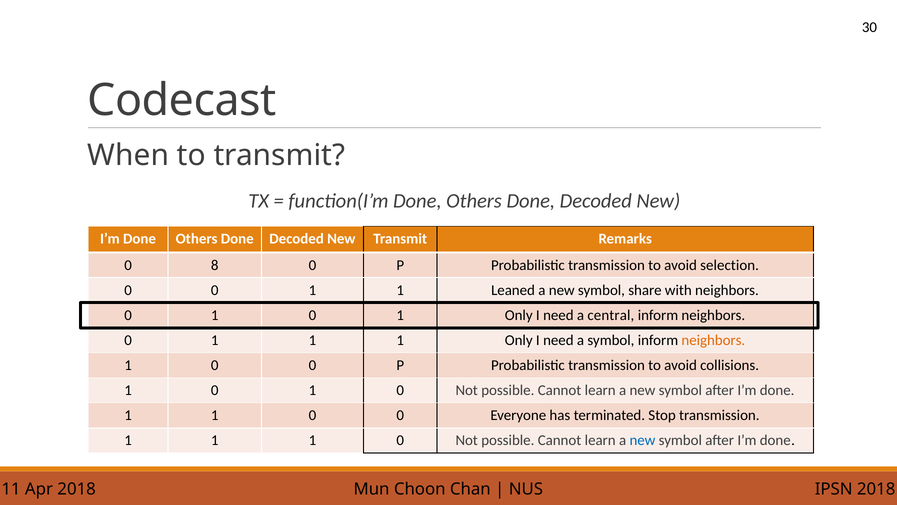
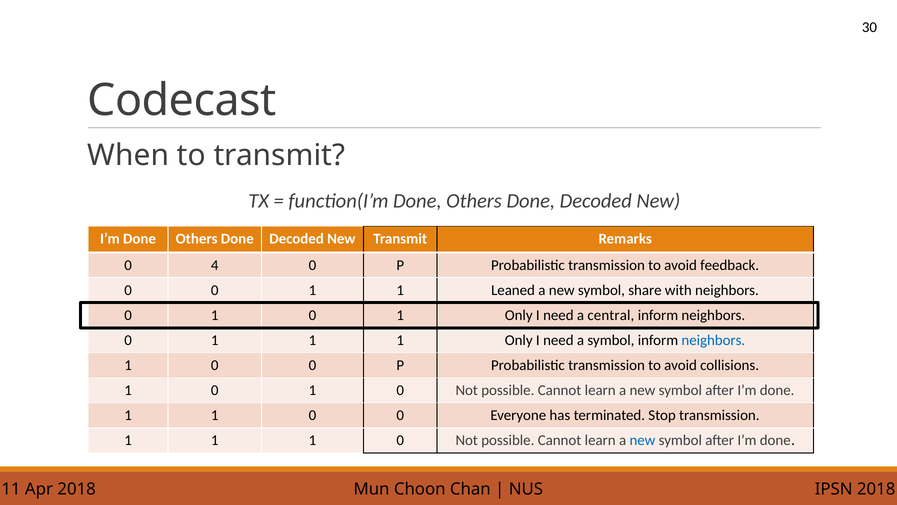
8: 8 -> 4 (215, 265)
selection: selection -> feedback (730, 265)
neighbors colour: orange -> blue (713, 340)
